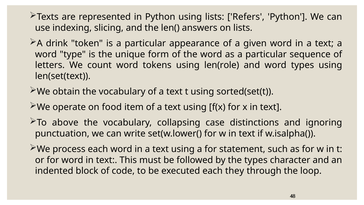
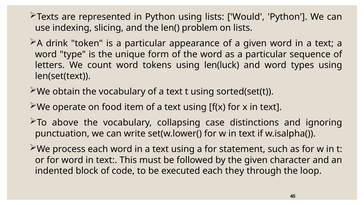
Refers: Refers -> Would (246, 17)
answers: answers -> problem (200, 28)
len(role: len(role -> len(luck (222, 65)
the types: types -> given (256, 160)
